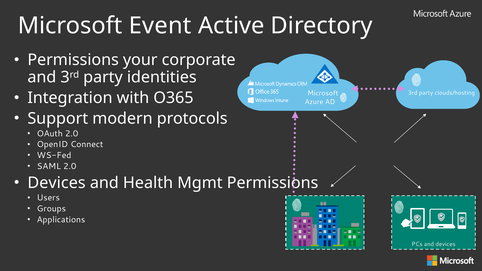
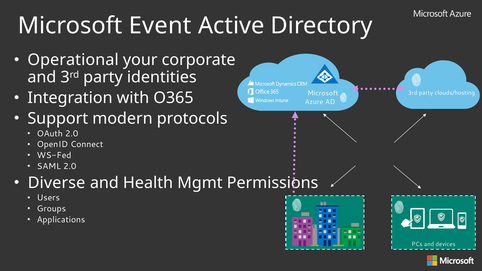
Permissions: Permissions -> Operational (73, 60)
Devices: Devices -> Diverse (56, 183)
